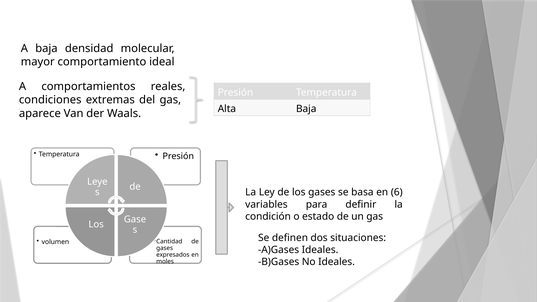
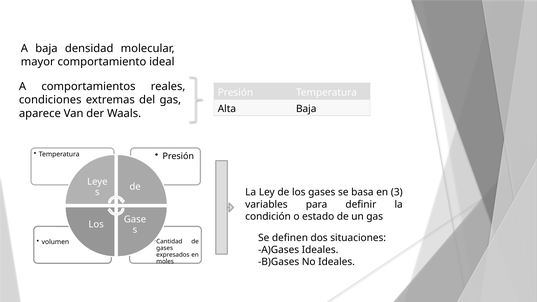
6: 6 -> 3 (397, 192)
